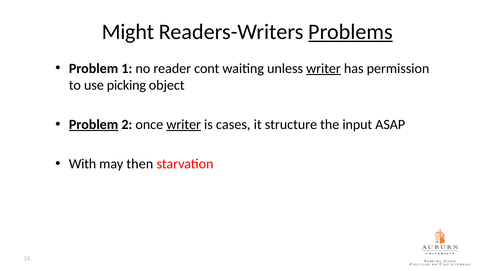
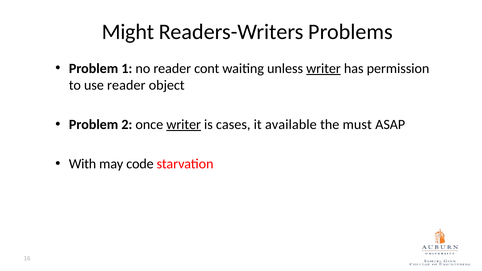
Problems underline: present -> none (351, 32)
use picking: picking -> reader (126, 85)
Problem underline: present -> none (94, 125)
structure: structure -> available (291, 125)
input: input -> must (357, 125)
then: then -> code (140, 164)
